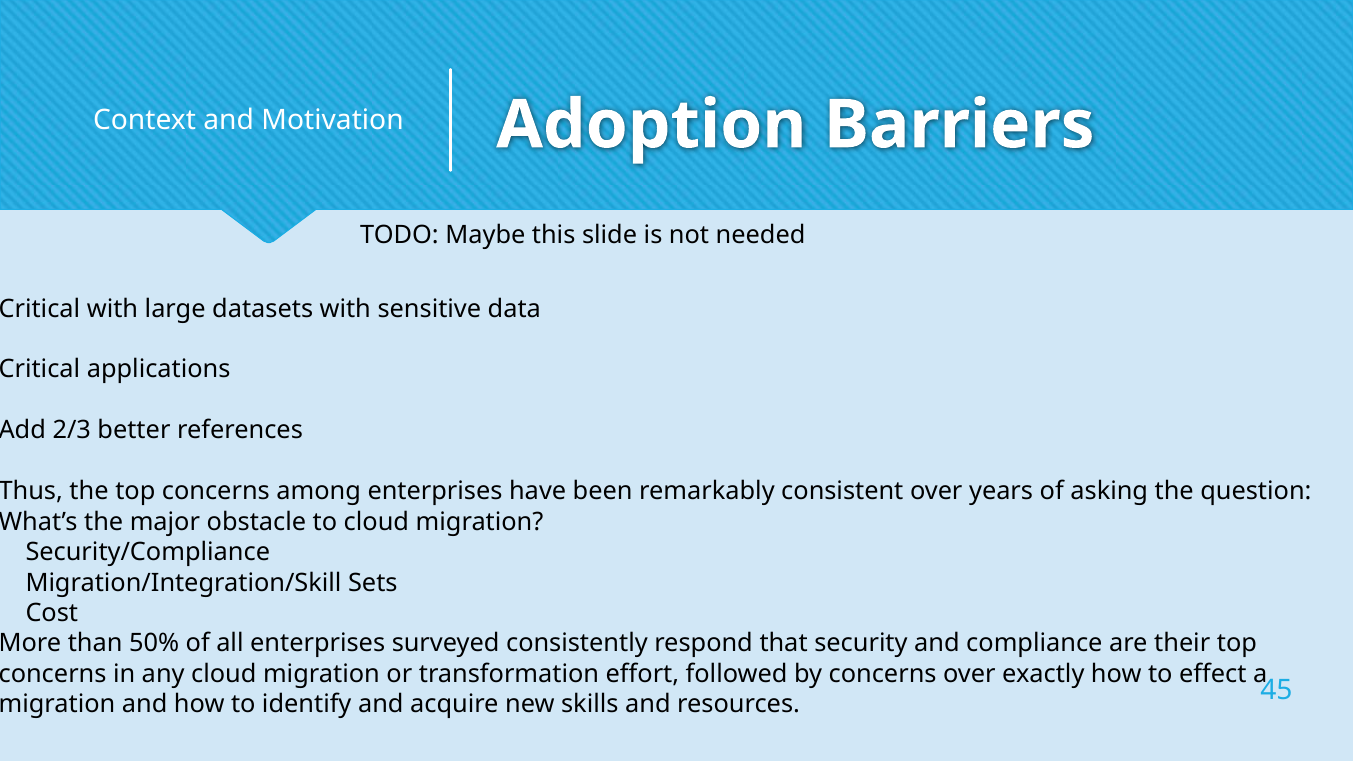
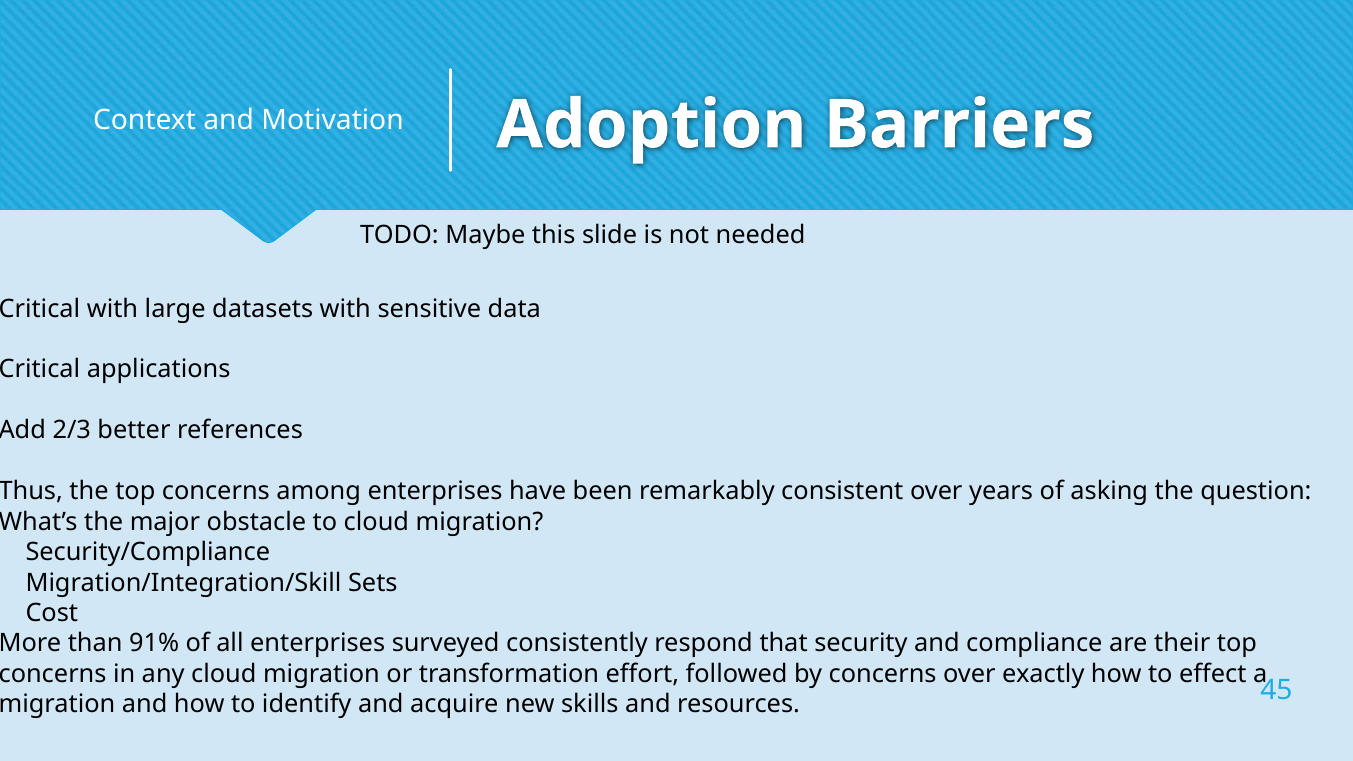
50%: 50% -> 91% (154, 644)
